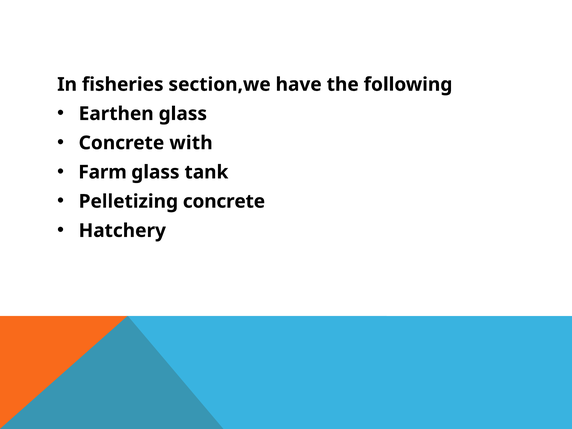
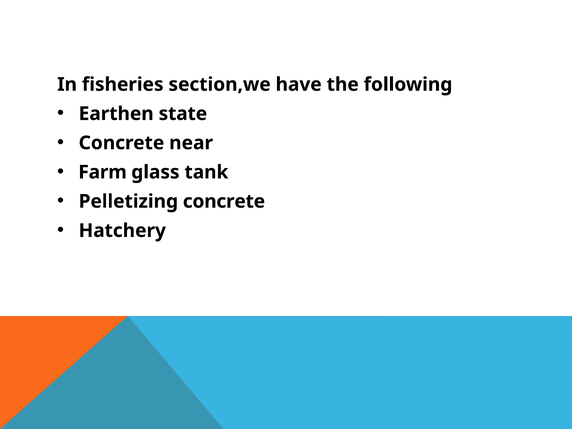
Earthen glass: glass -> state (183, 114)
with: with -> near (191, 143)
